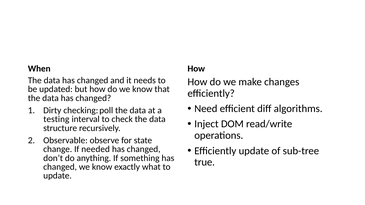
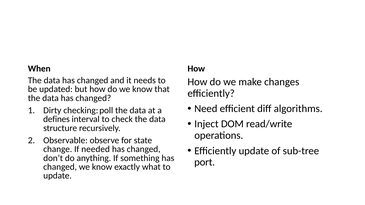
testing: testing -> defines (56, 119)
true: true -> port (205, 162)
